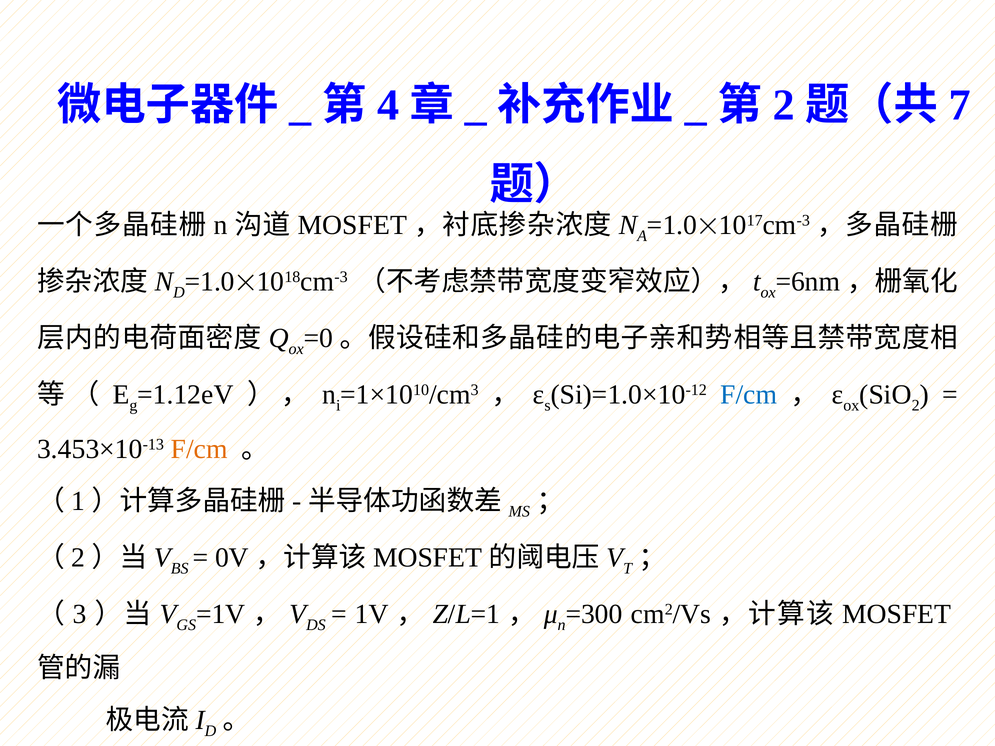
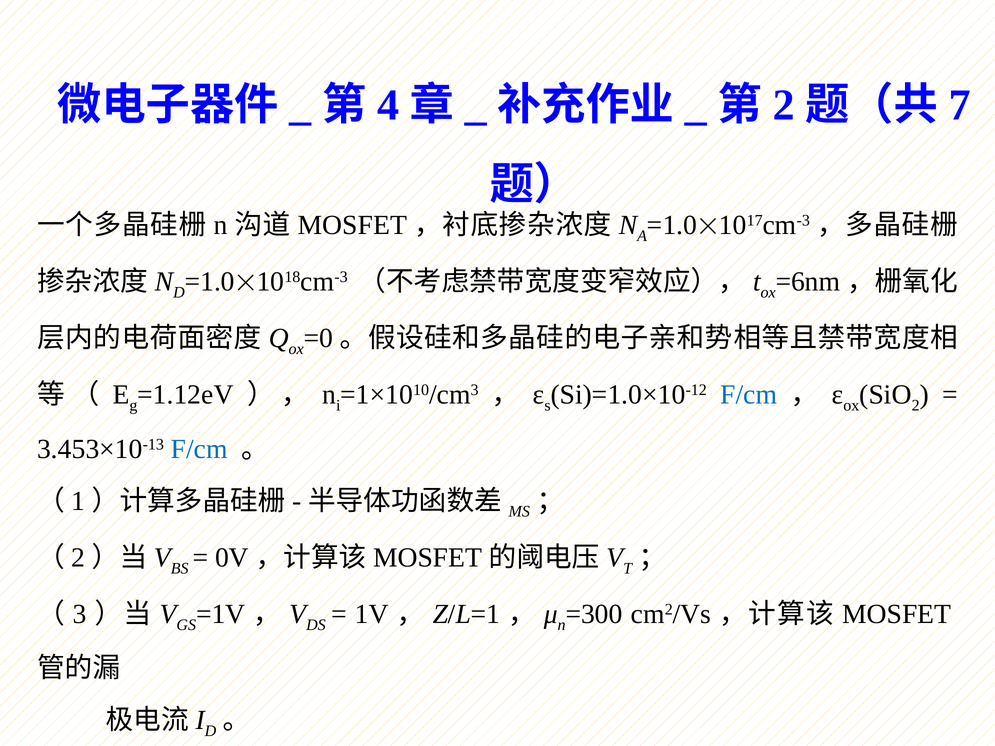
F/cm colour: orange -> blue (199, 449)
